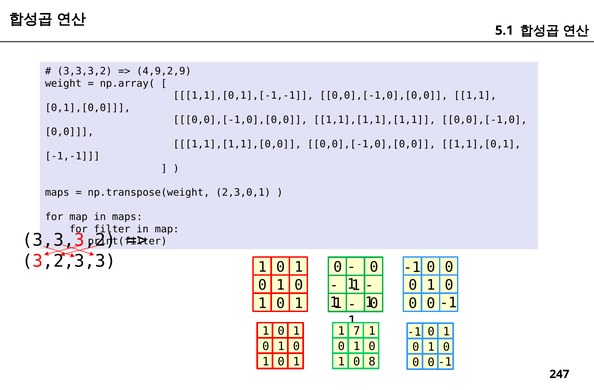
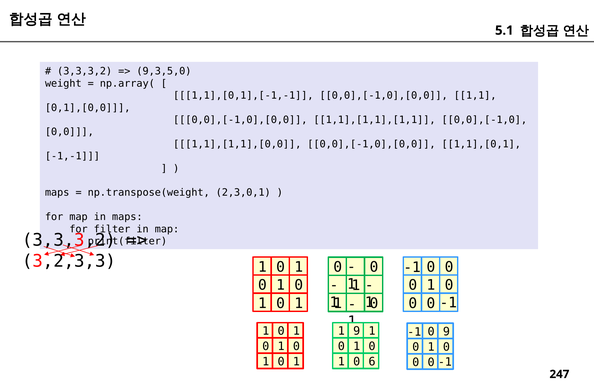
4,9,2,9: 4,9,2,9 -> 9,3,5,0 (164, 71)
1 7: 7 -> 9 (357, 331)
1: 1 -> 9 (446, 332)
8: 8 -> 6 (372, 362)
